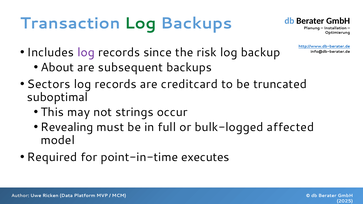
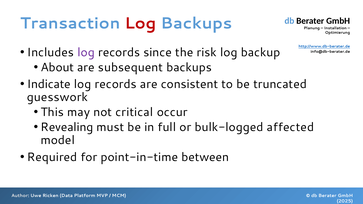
Log colour: green -> red (140, 23)
Sectors: Sectors -> Indicate (49, 84)
creditcard: creditcard -> consistent (189, 84)
suboptimal: suboptimal -> guesswork (57, 97)
strings: strings -> critical (134, 112)
executes: executes -> between (205, 157)
